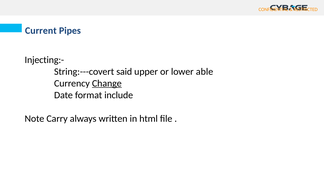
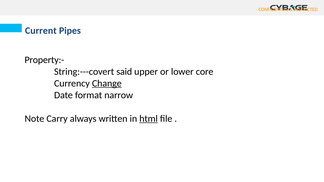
Injecting:-: Injecting:- -> Property:- (44, 60)
able: able -> core (205, 72)
include: include -> narrow (119, 95)
html underline: none -> present (149, 119)
